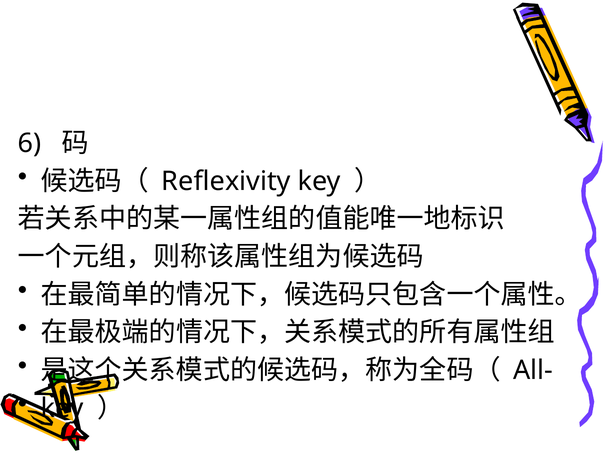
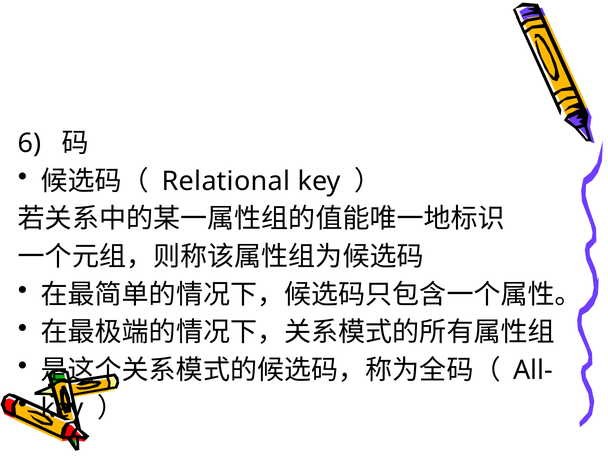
Reflexivity: Reflexivity -> Relational (226, 181)
